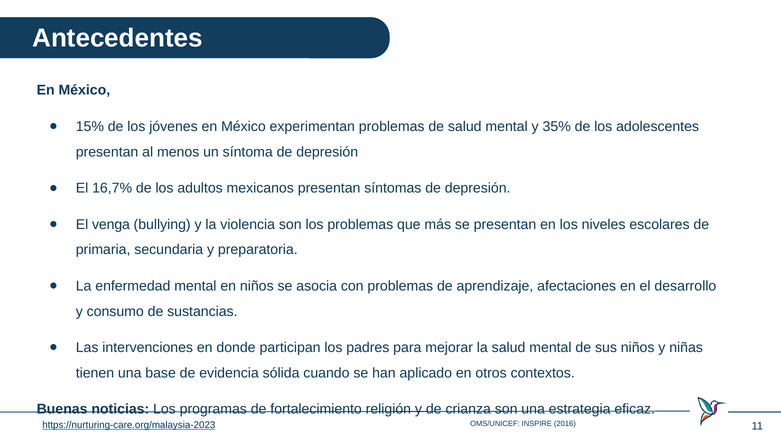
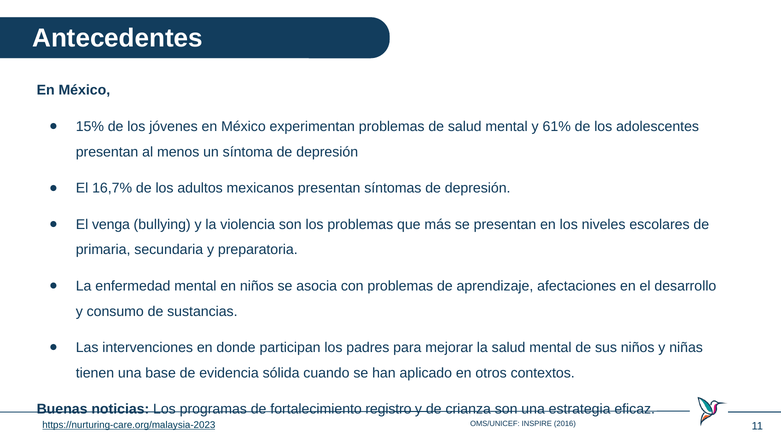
35%: 35% -> 61% (557, 127)
religión: religión -> registro (388, 409)
